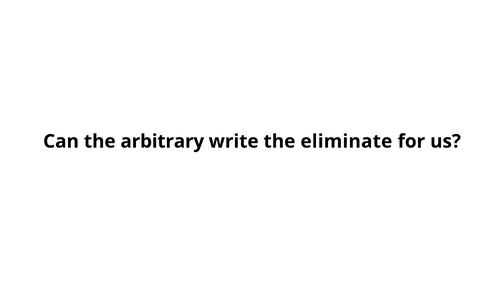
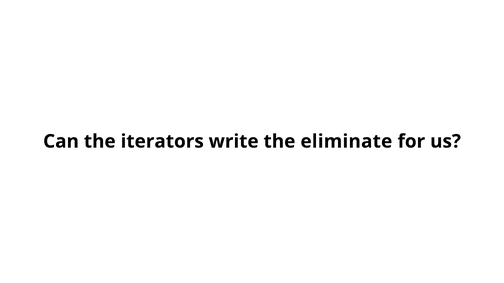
arbitrary: arbitrary -> iterators (162, 142)
